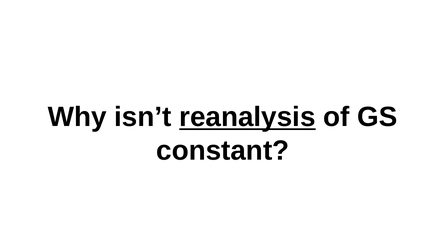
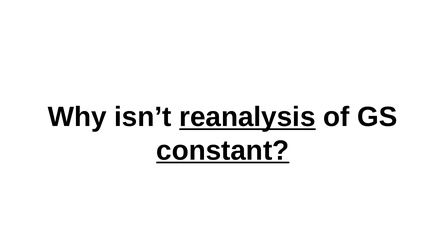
constant underline: none -> present (223, 150)
